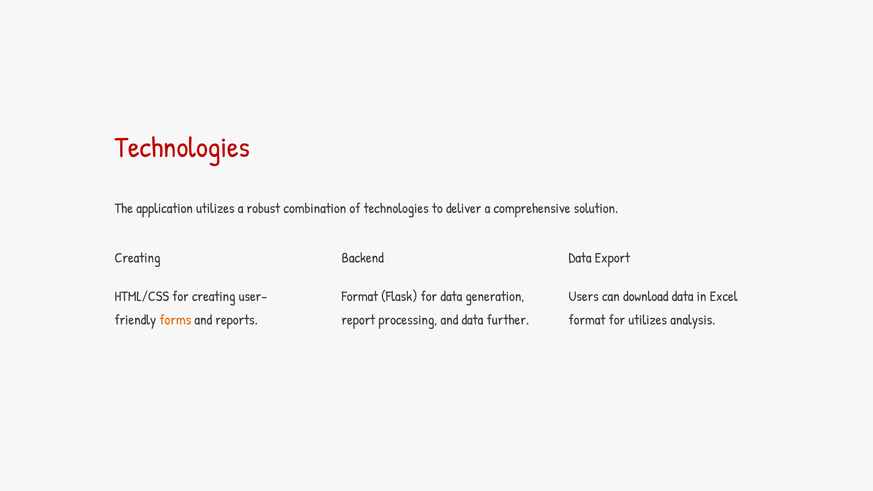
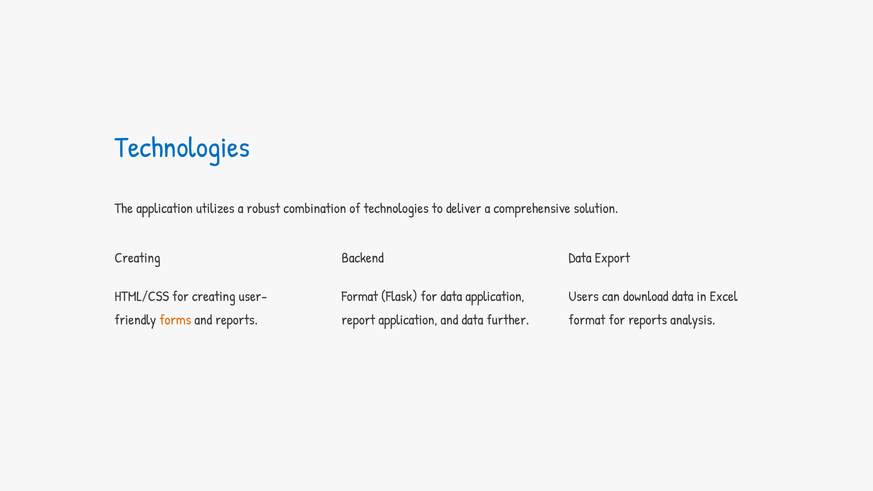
Technologies colour: red -> blue (182, 148)
data generation: generation -> application (495, 297)
report processing: processing -> application (408, 320)
for utilizes: utilizes -> reports (648, 320)
